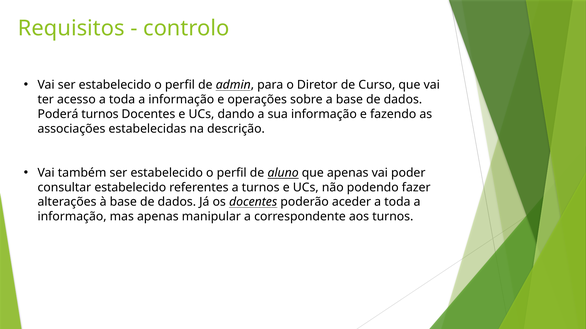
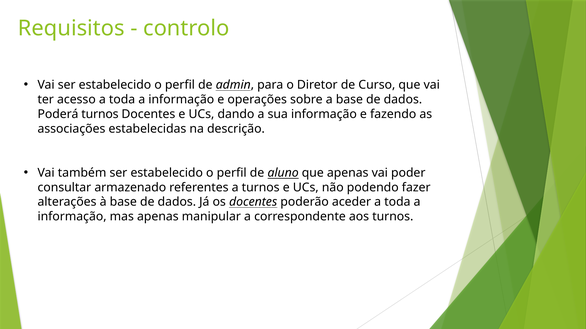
consultar estabelecido: estabelecido -> armazenado (130, 188)
